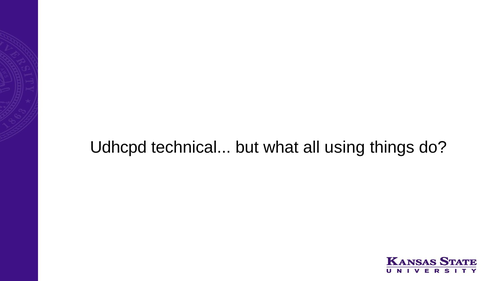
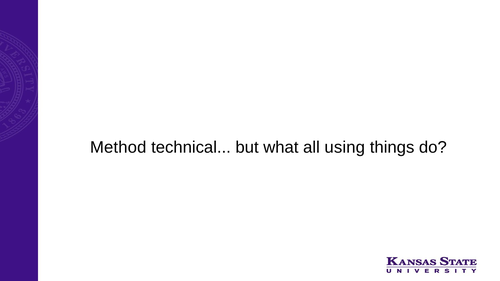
Udhcpd: Udhcpd -> Method (118, 147)
